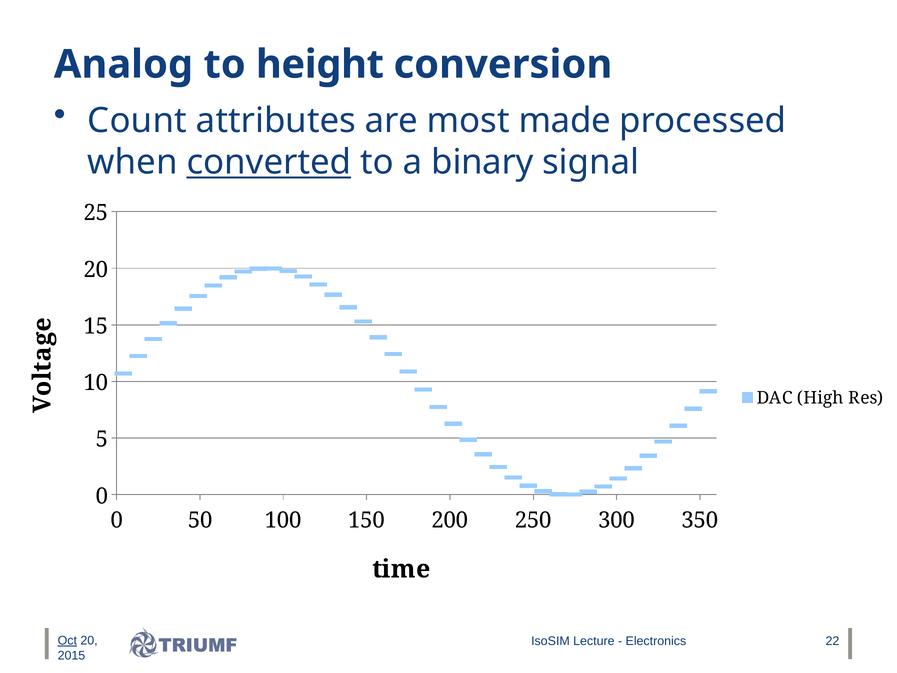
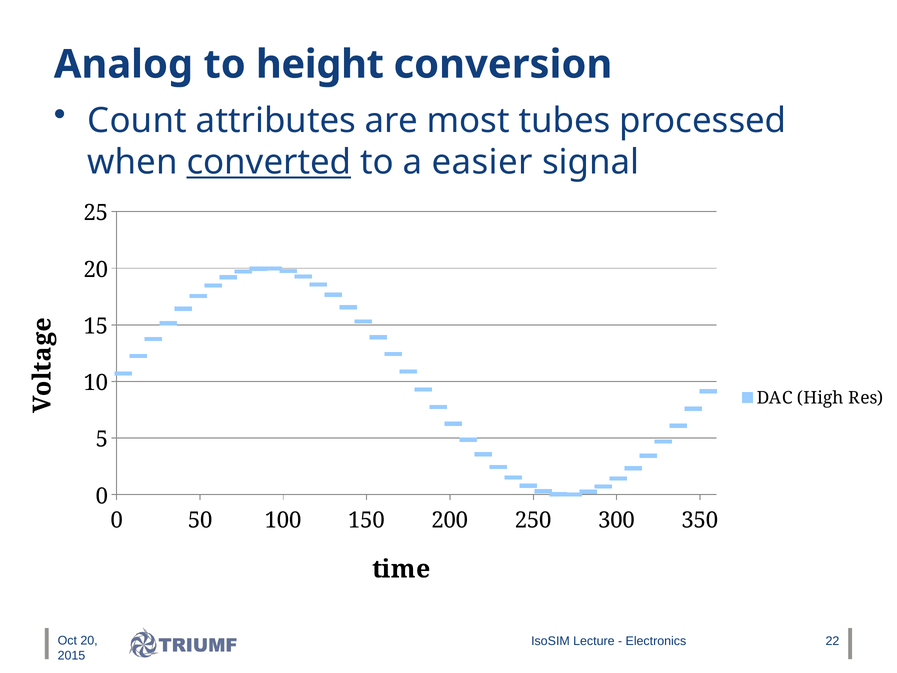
made: made -> tubes (565, 121)
binary: binary -> easier (482, 162)
Oct underline: present -> none (67, 640)
